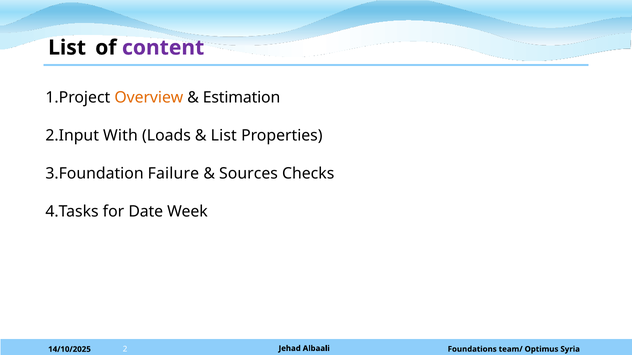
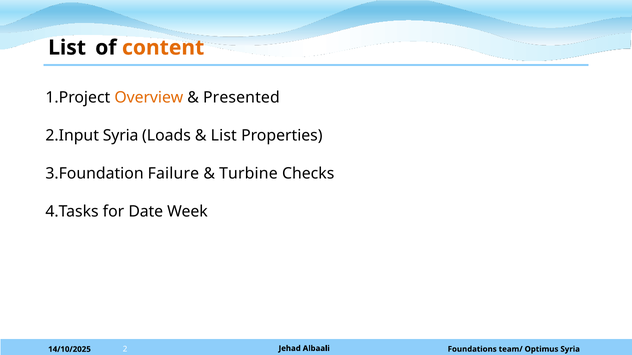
content colour: purple -> orange (163, 48)
Estimation: Estimation -> Presented (241, 98)
With: With -> Syria (121, 136)
Sources: Sources -> Turbine (248, 174)
